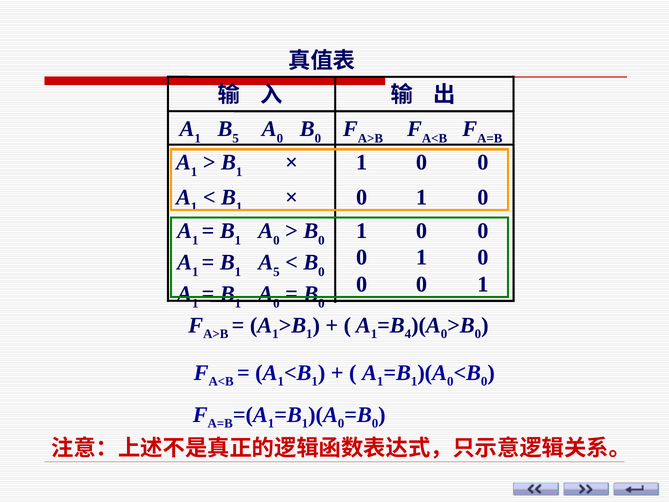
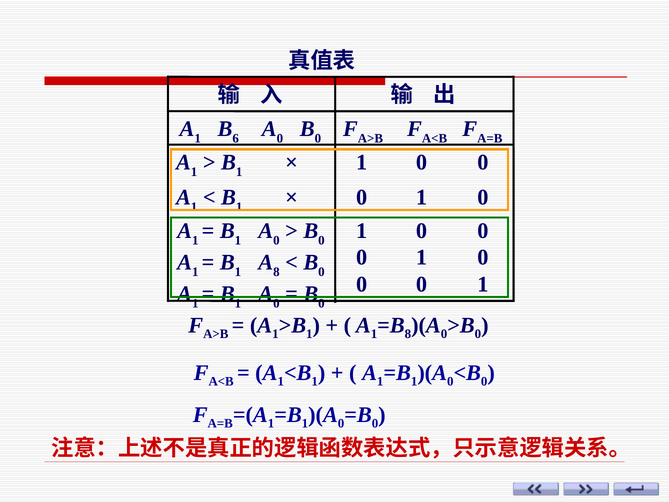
5: 5 -> 6 (236, 138)
5: 5 -> 8 (276, 272)
4: 4 -> 8 (408, 334)
